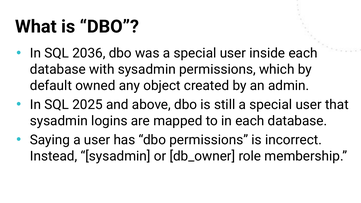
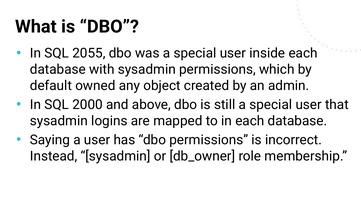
2036: 2036 -> 2055 (89, 53)
2025: 2025 -> 2000 (88, 105)
